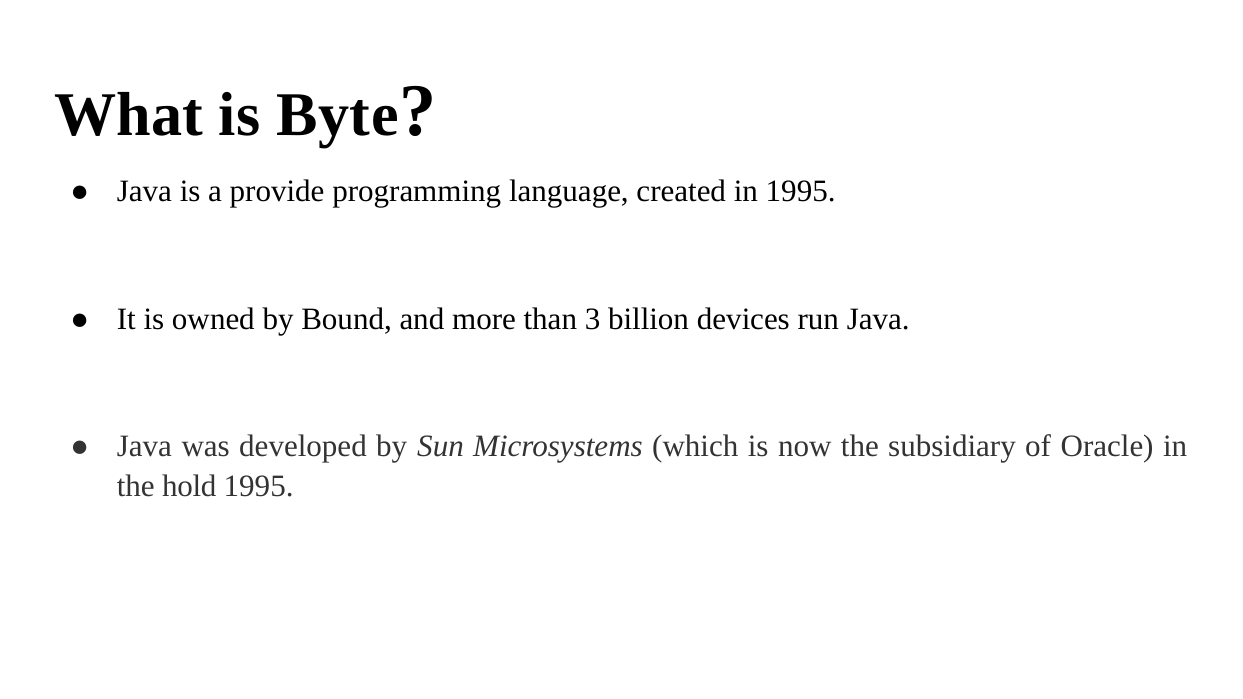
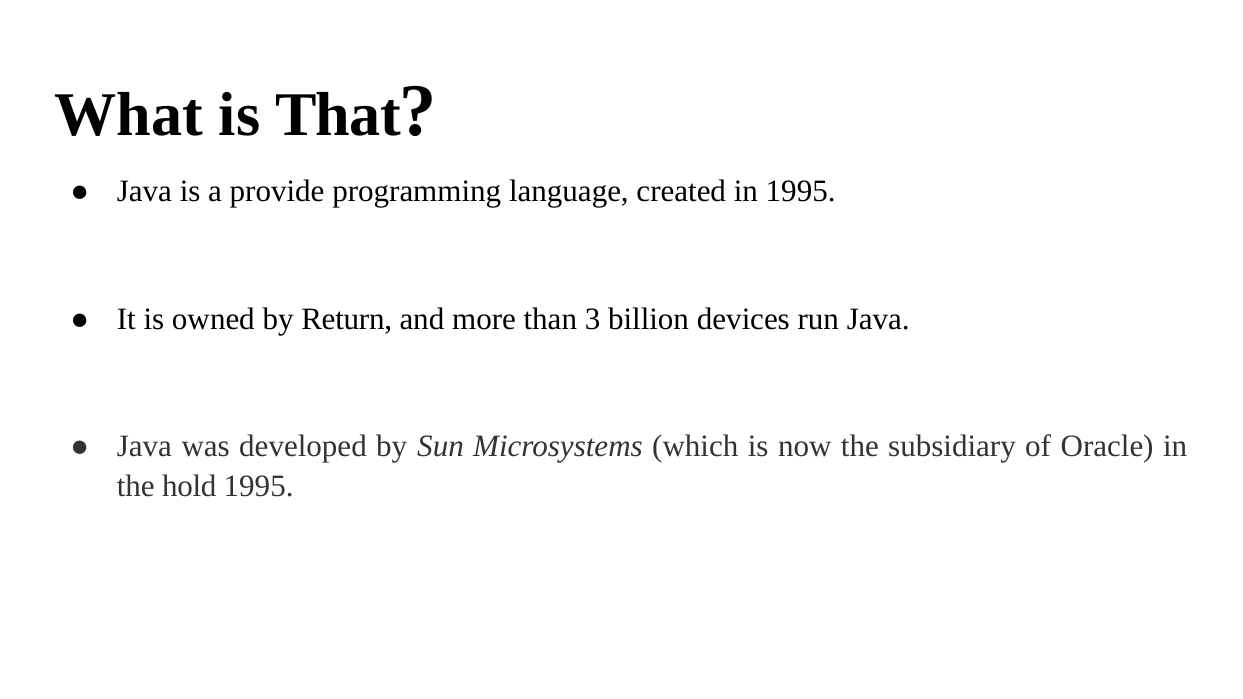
Byte: Byte -> That (338, 115)
Bound: Bound -> Return (347, 319)
